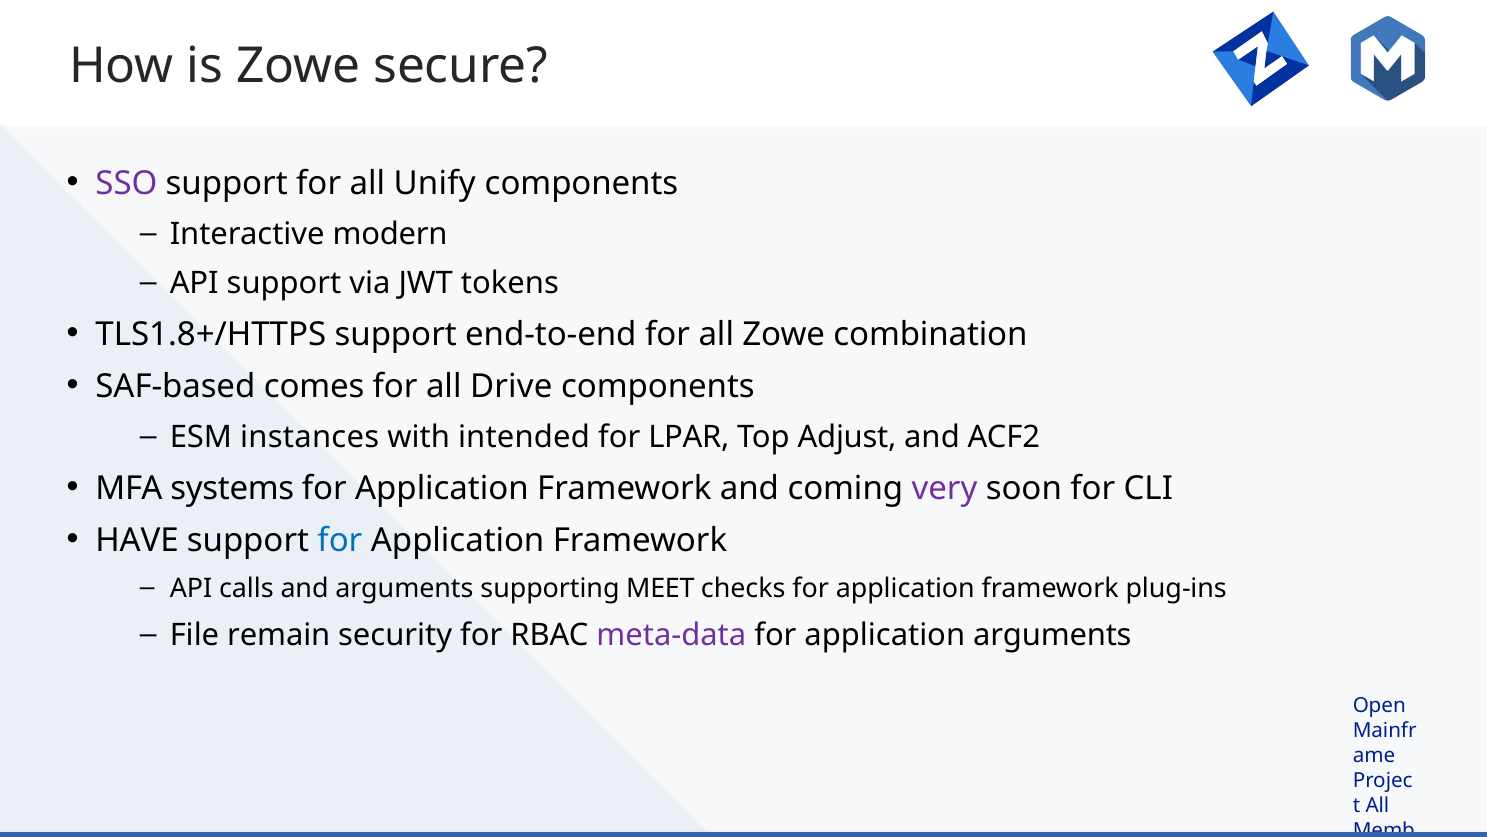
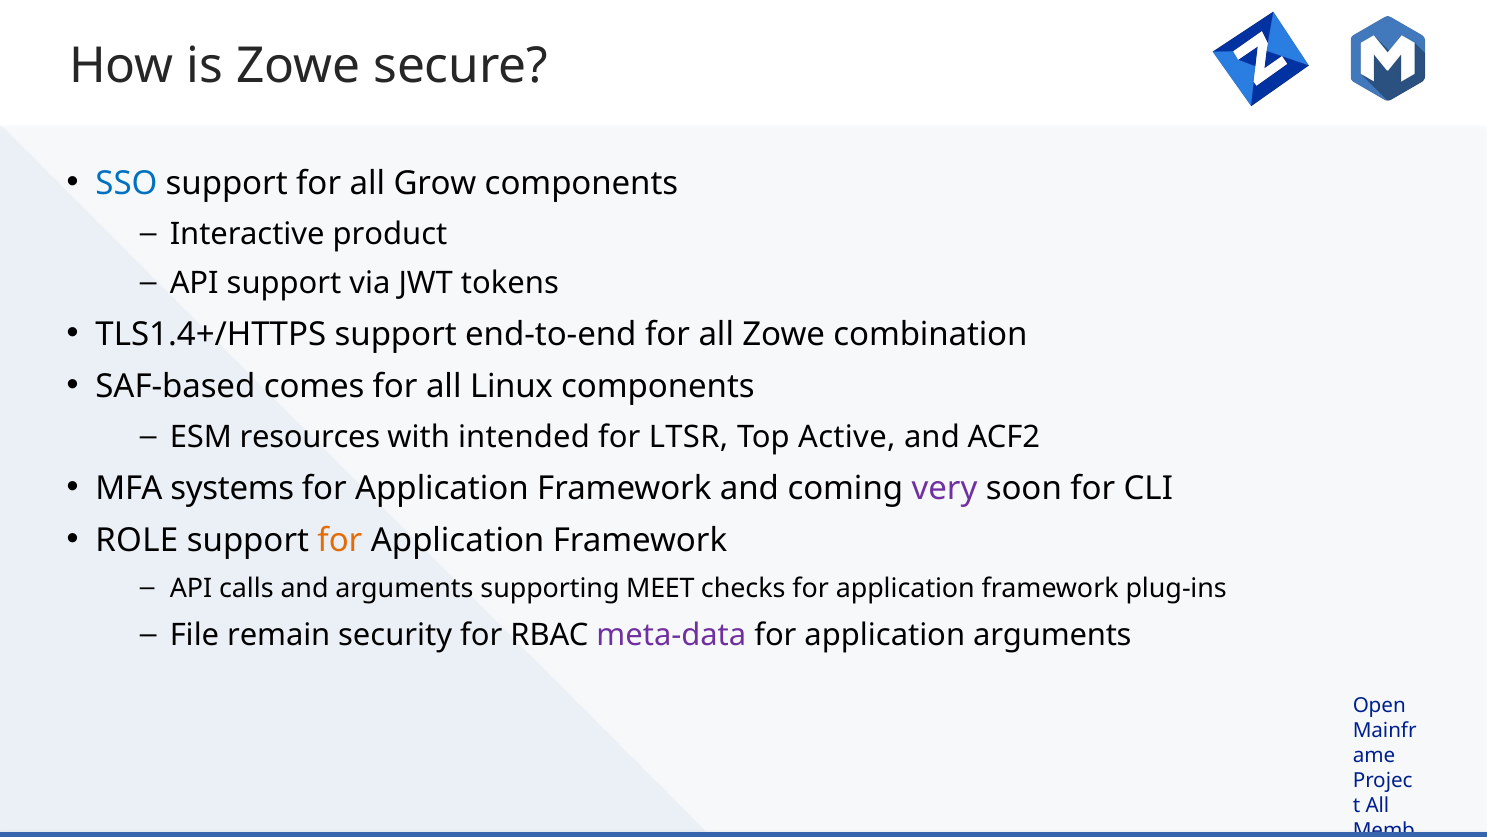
SSO colour: purple -> blue (126, 183)
Unify: Unify -> Grow (435, 183)
modern: modern -> product (390, 234)
TLS1.8+/HTTPS: TLS1.8+/HTTPS -> TLS1.4+/HTTPS (211, 334)
Drive: Drive -> Linux (511, 386)
instances: instances -> resources (310, 437)
LPAR: LPAR -> LTSR (689, 437)
Adjust: Adjust -> Active (847, 437)
HAVE: HAVE -> ROLE (137, 540)
for colour: blue -> orange (340, 540)
